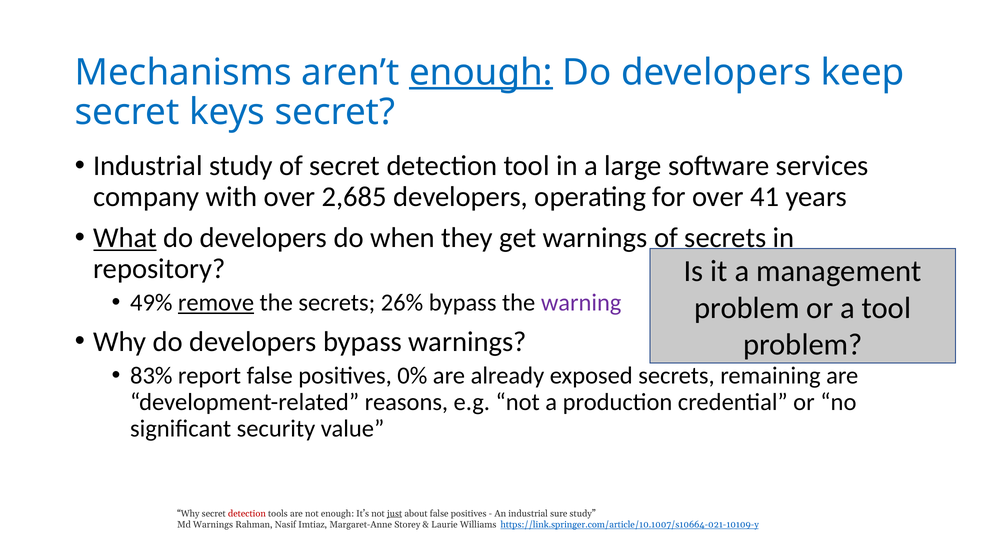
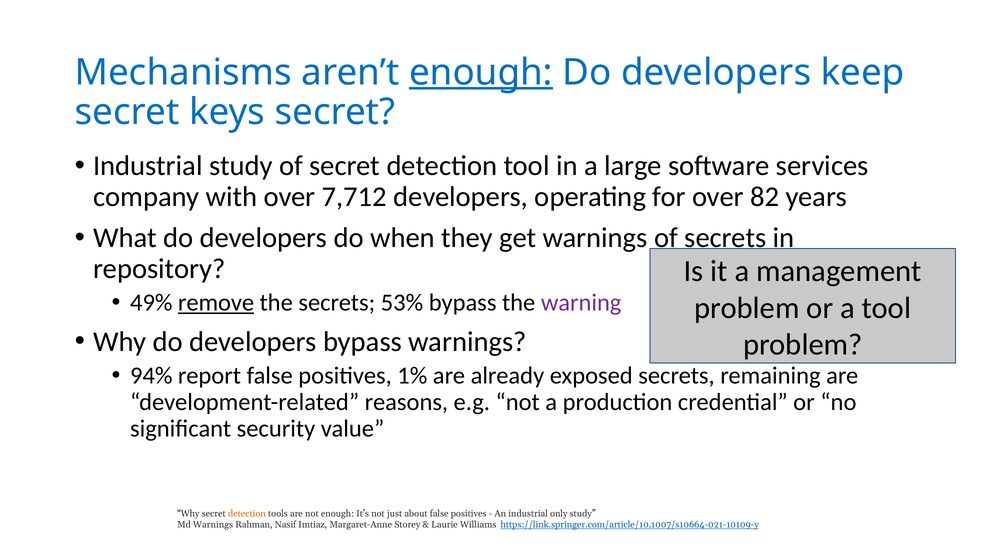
2,685: 2,685 -> 7,712 (354, 197)
41: 41 -> 82 (765, 197)
What underline: present -> none (125, 238)
26%: 26% -> 53% (402, 303)
83%: 83% -> 94% (151, 376)
0%: 0% -> 1% (412, 376)
detection colour: red -> orange (247, 514)
just underline: present -> none (395, 514)
sure: sure -> only (559, 514)
